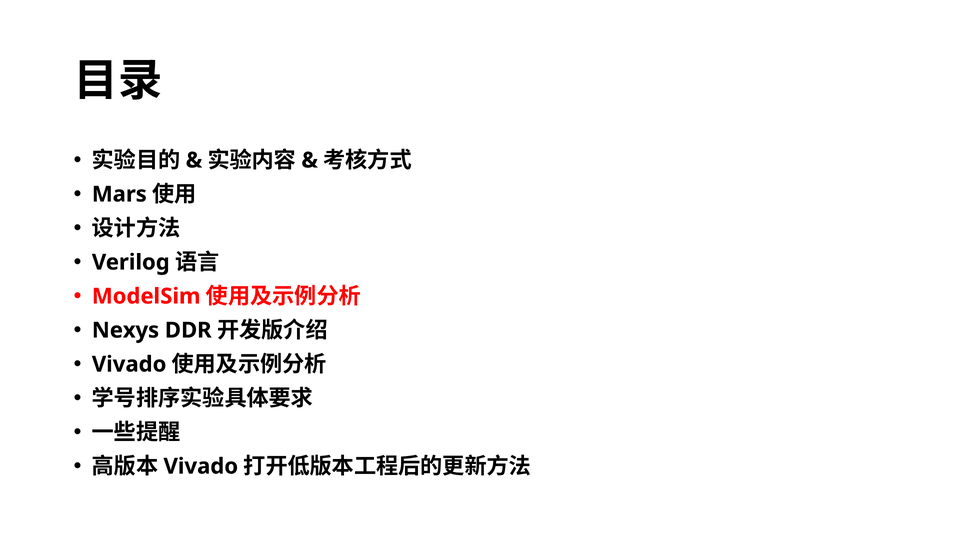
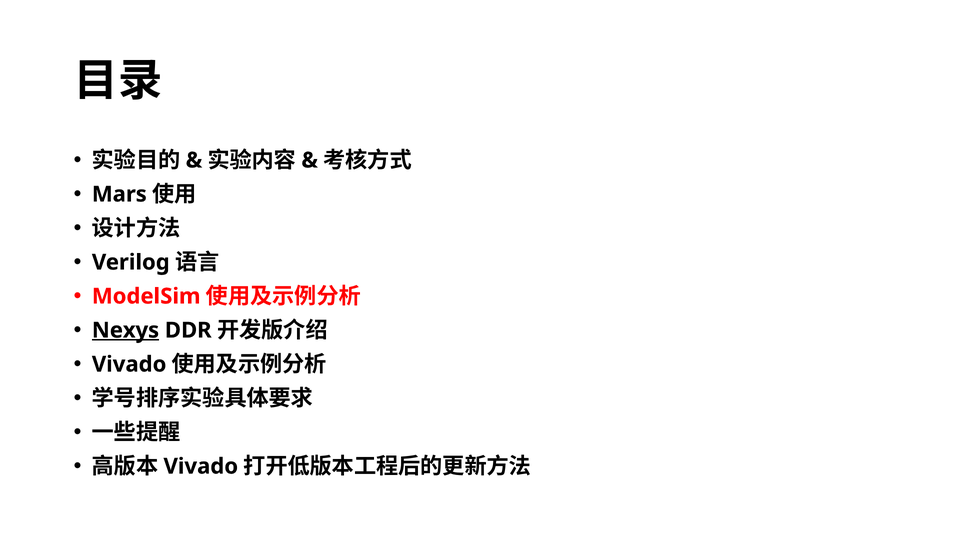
Nexys underline: none -> present (126, 330)
